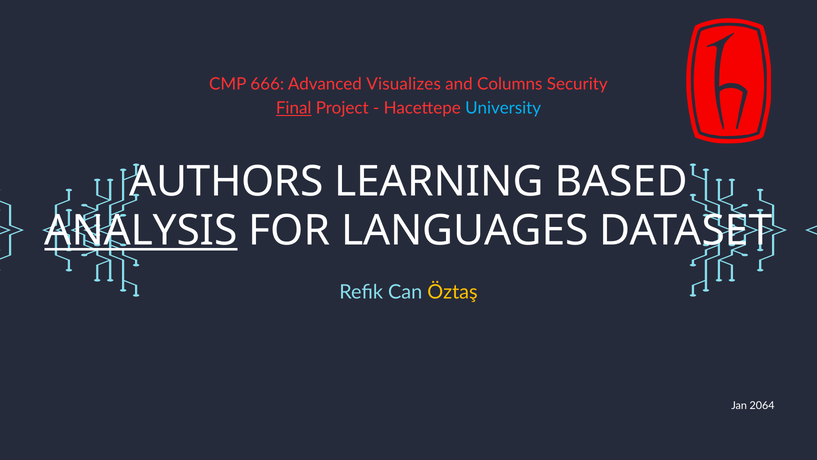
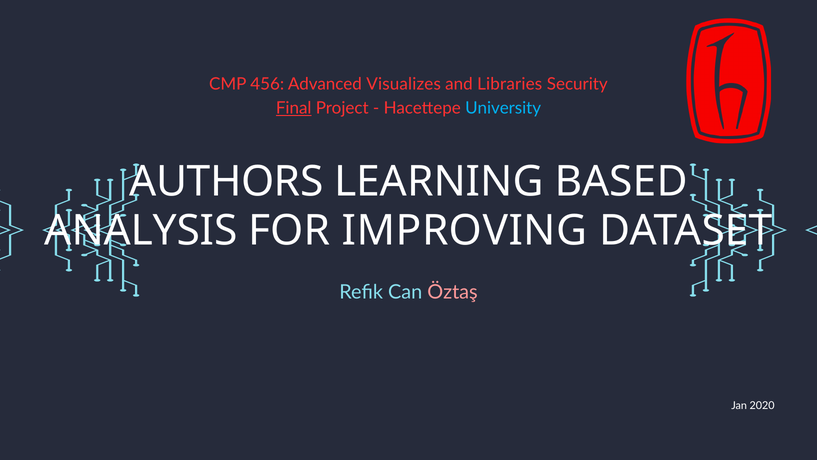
666: 666 -> 456 (267, 84)
Columns: Columns -> Libraries (510, 84)
ANALYSIS underline: present -> none (141, 231)
LANGUAGES: LANGUAGES -> IMPROVING (465, 231)
Öztaş colour: yellow -> pink (453, 292)
2064: 2064 -> 2020 (762, 405)
